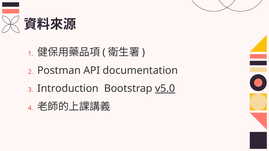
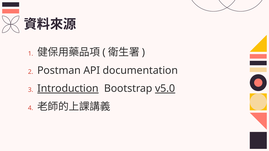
Introduction underline: none -> present (68, 89)
